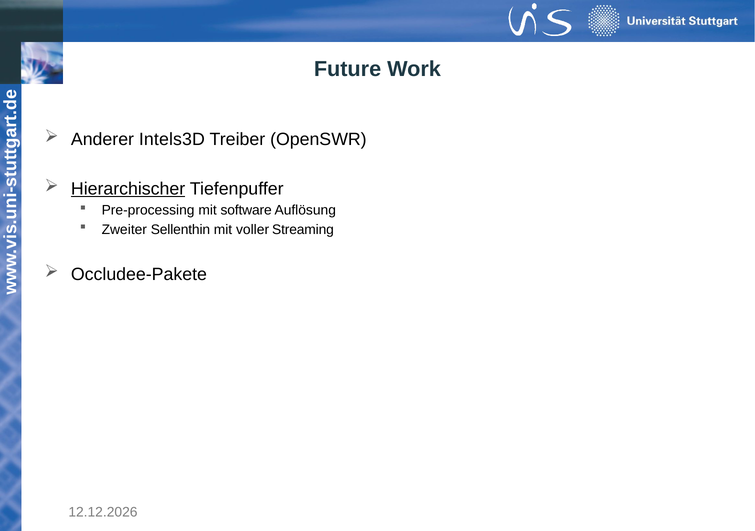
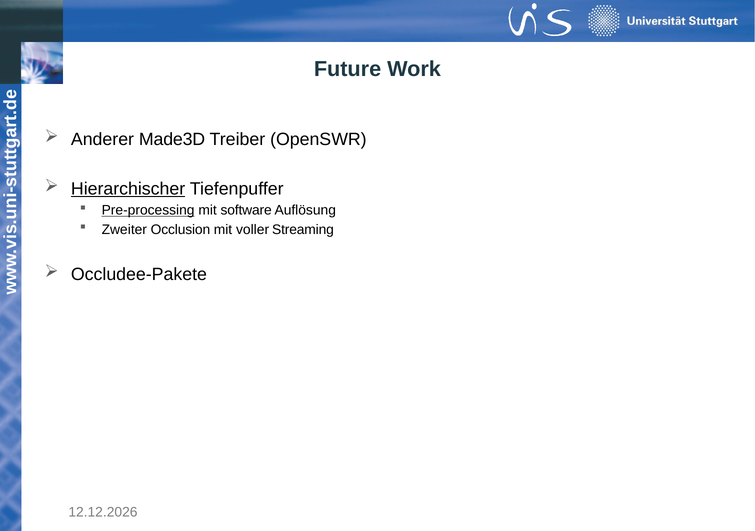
Intels3D: Intels3D -> Made3D (172, 139)
Pre-processing underline: none -> present (148, 210)
Sellenthin: Sellenthin -> Occlusion (180, 230)
